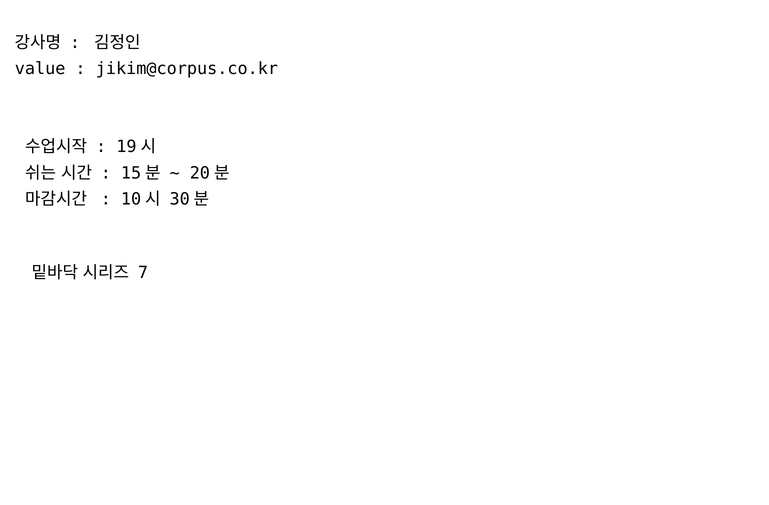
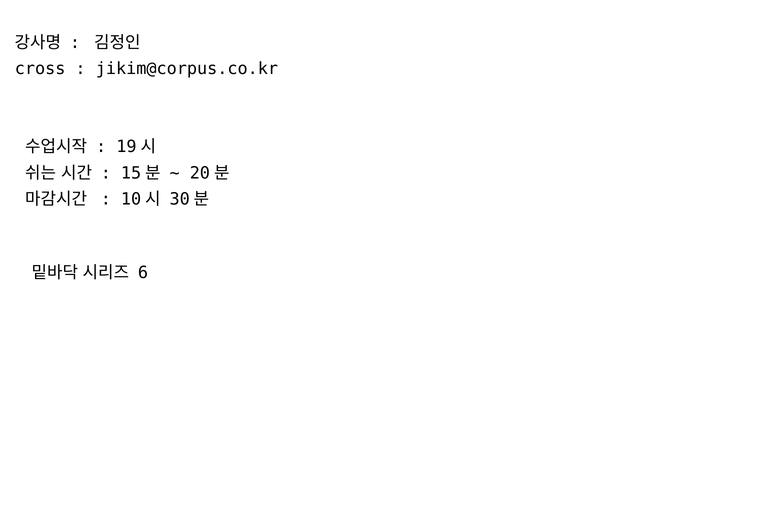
value: value -> cross (40, 69)
7: 7 -> 6 (143, 273)
